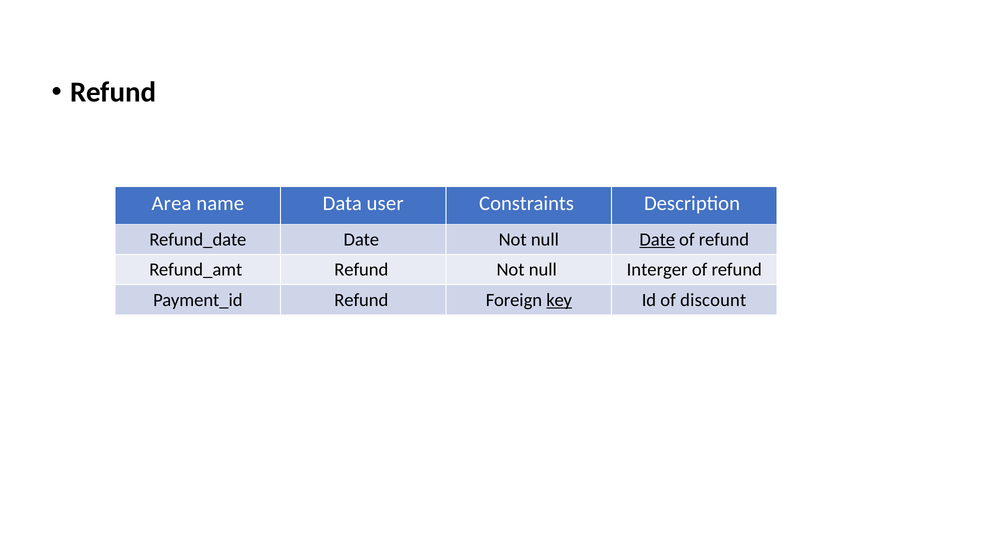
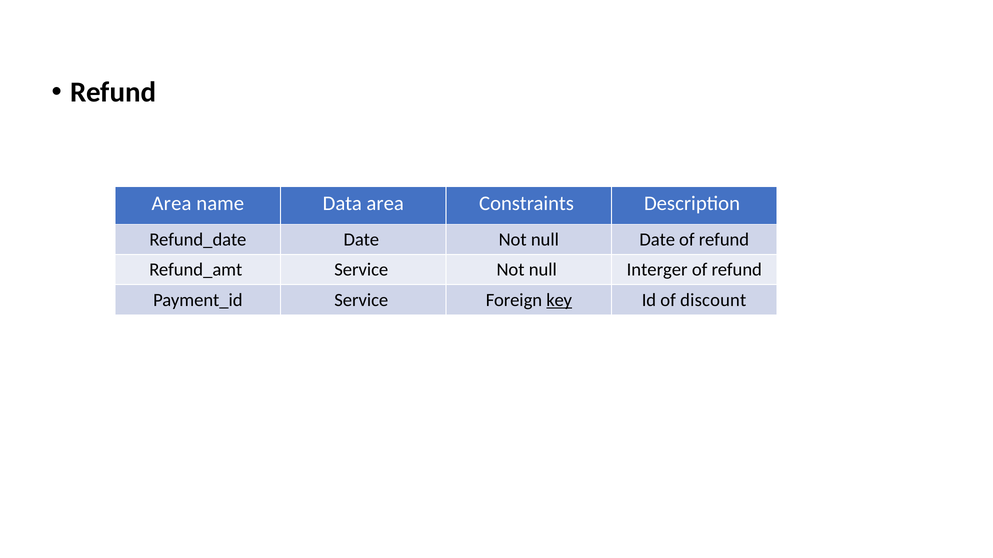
Data user: user -> area (385, 204)
Date underline: present -> none (657, 240)
Refund: Refund -> Service (361, 270)
Refund: Refund -> Service (361, 300)
